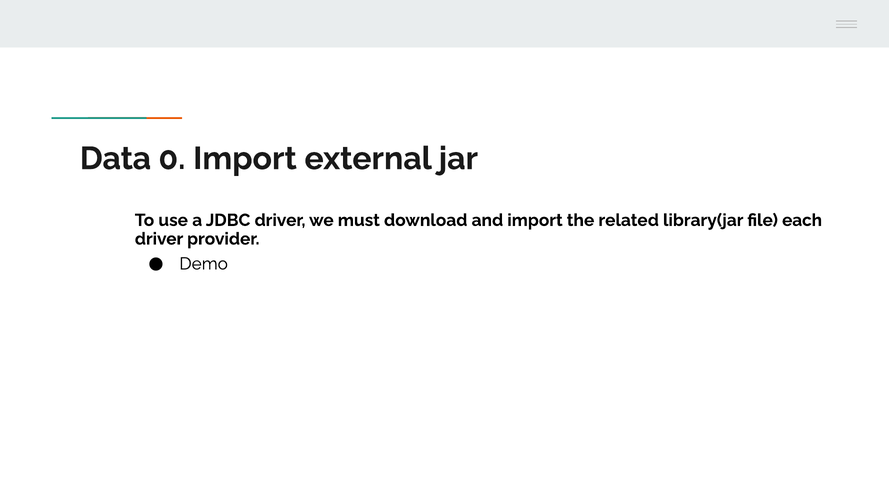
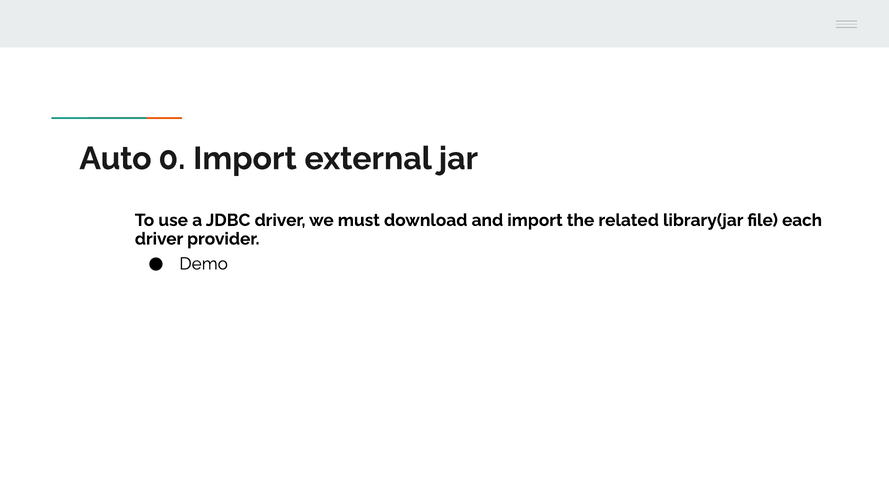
Data: Data -> Auto (115, 159)
